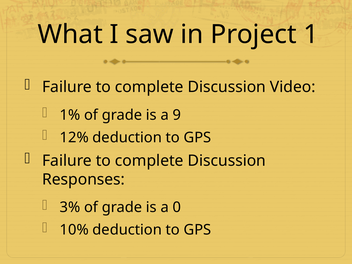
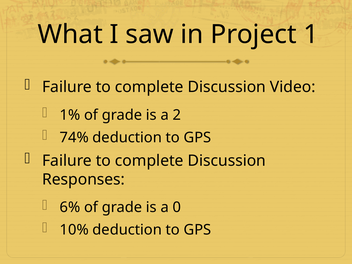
9: 9 -> 2 (177, 115)
12%: 12% -> 74% (74, 137)
3%: 3% -> 6% (70, 207)
